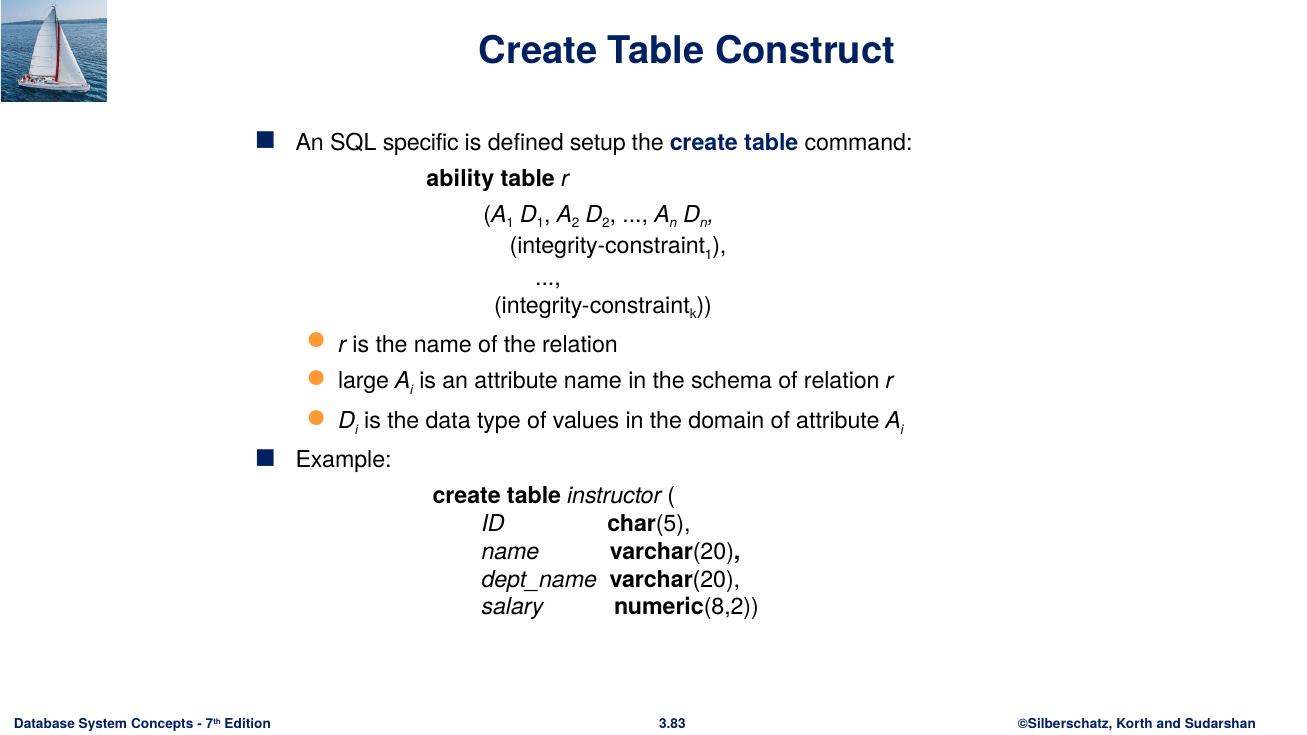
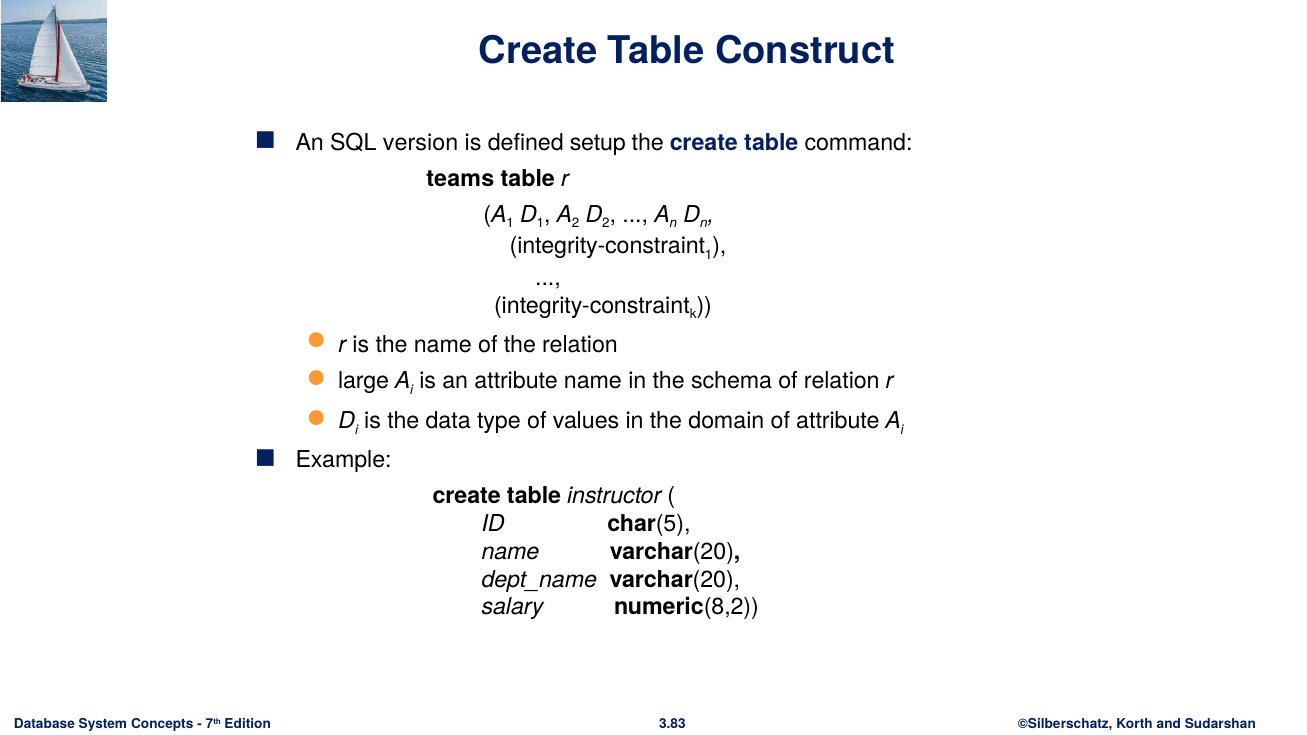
specific: specific -> version (421, 143)
ability: ability -> teams (460, 179)
